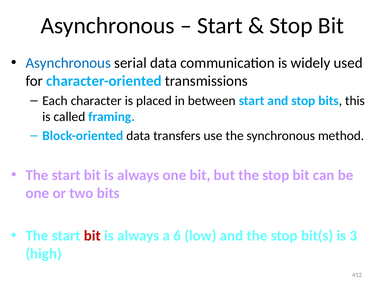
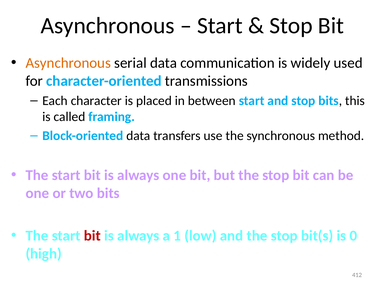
Asynchronous colour: blue -> orange (68, 63)
6: 6 -> 1 (177, 236)
3: 3 -> 0 (353, 236)
